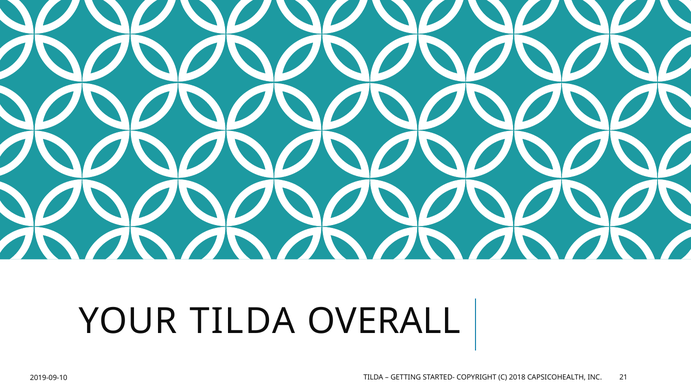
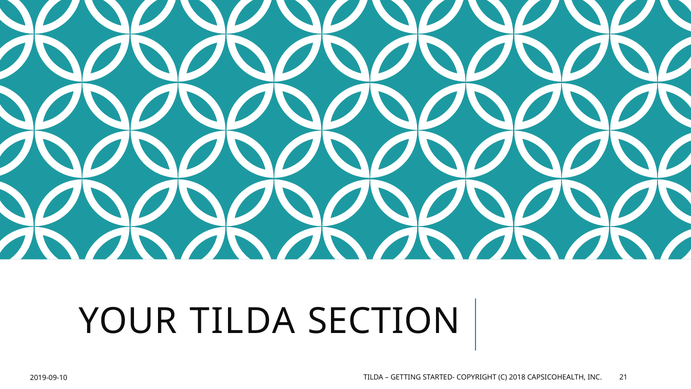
OVERALL: OVERALL -> SECTION (384, 321)
